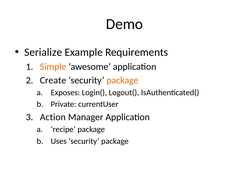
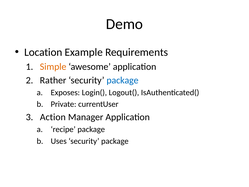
Serialize: Serialize -> Location (43, 52)
Create: Create -> Rather (53, 80)
package colour: orange -> blue (122, 80)
